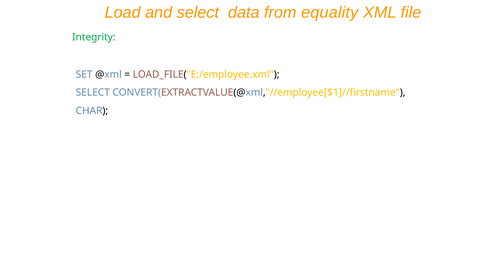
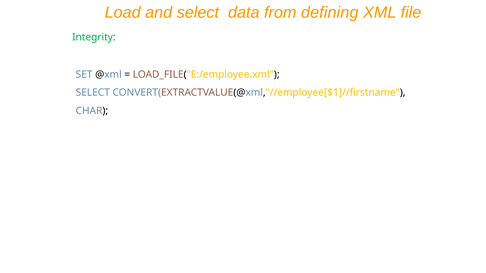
equality: equality -> defining (330, 13)
